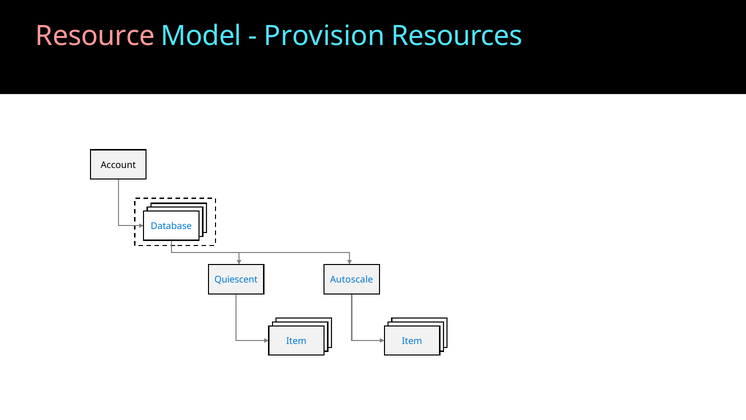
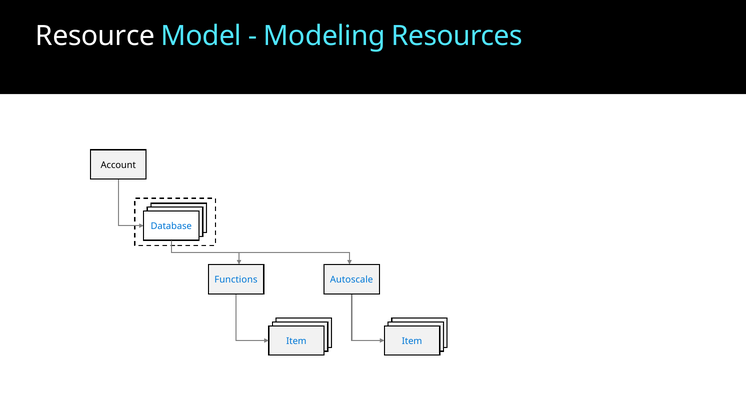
Resource colour: pink -> white (95, 36)
Provision: Provision -> Modeling (324, 36)
Quiescent: Quiescent -> Functions (236, 280)
